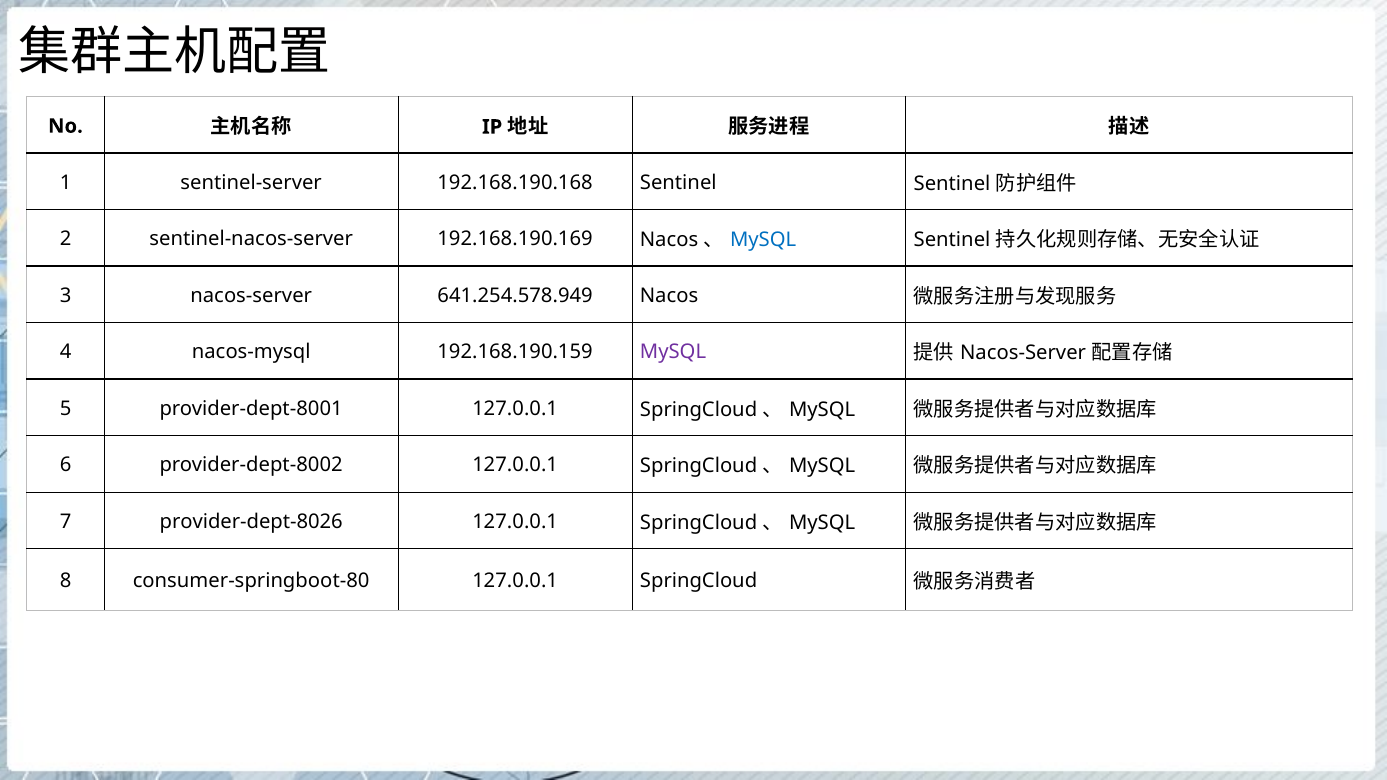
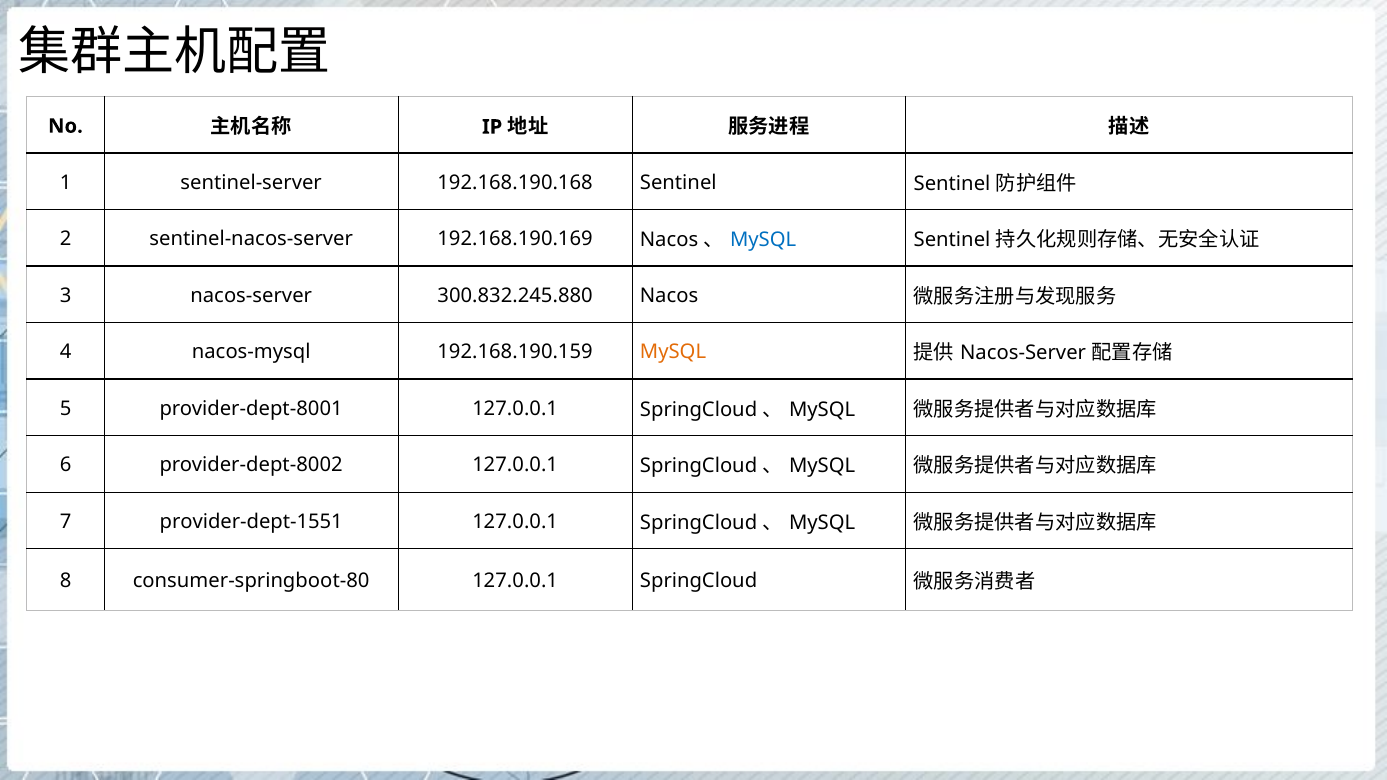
641.254.578.949: 641.254.578.949 -> 300.832.245.880 (515, 296)
MySQL colour: purple -> orange (673, 352)
provider-dept-8026: provider-dept-8026 -> provider-dept-1551 (251, 522)
